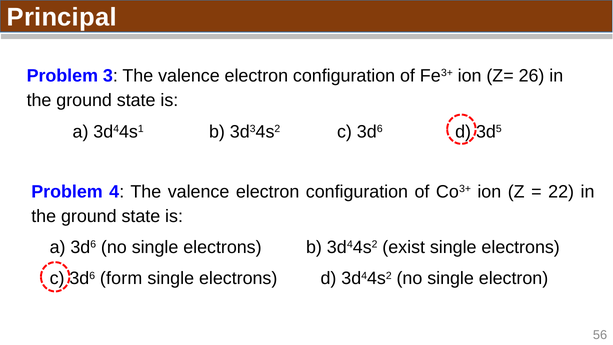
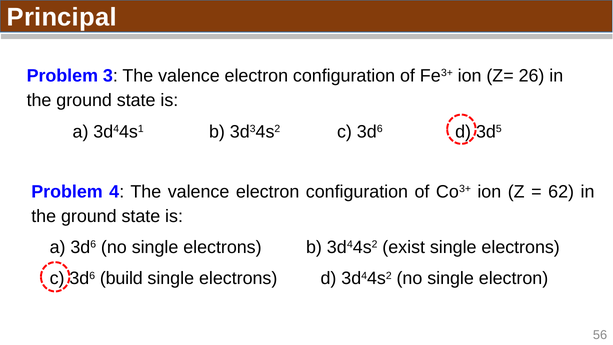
22: 22 -> 62 (561, 192)
form: form -> build (121, 278)
